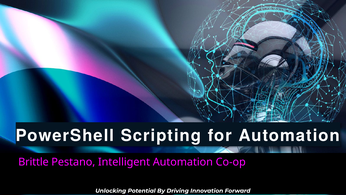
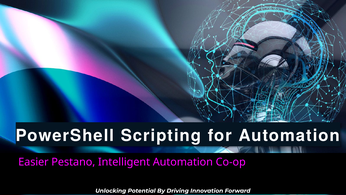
Brittle: Brittle -> Easier (33, 162)
